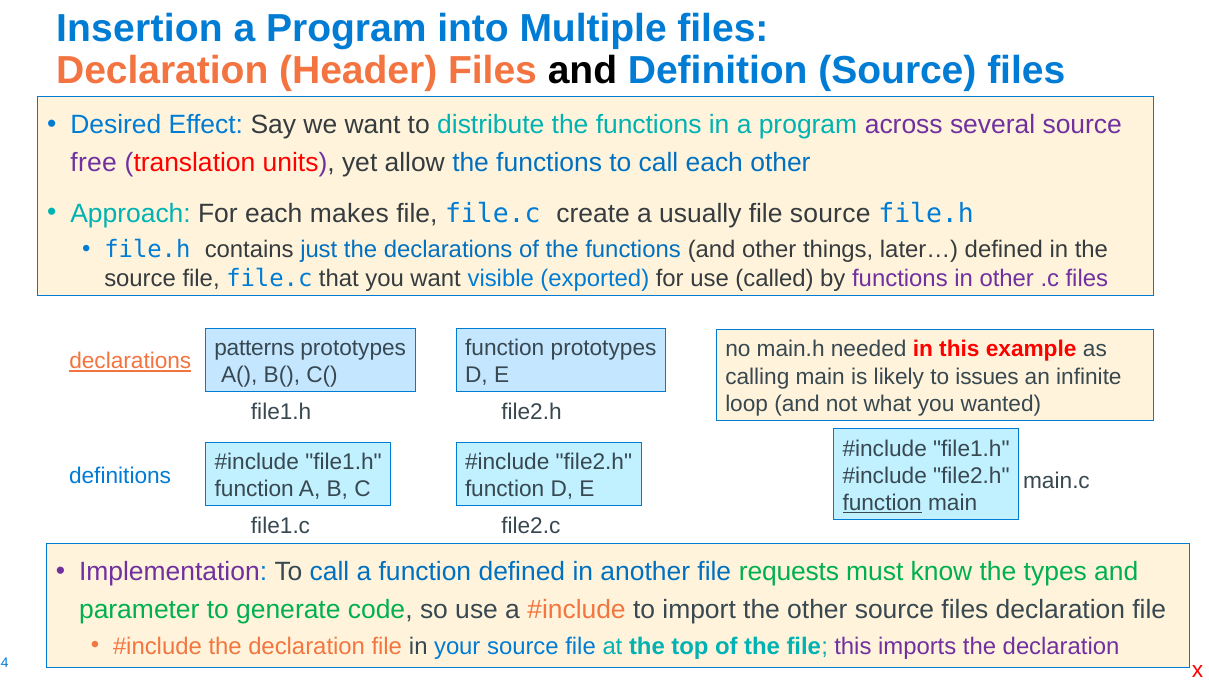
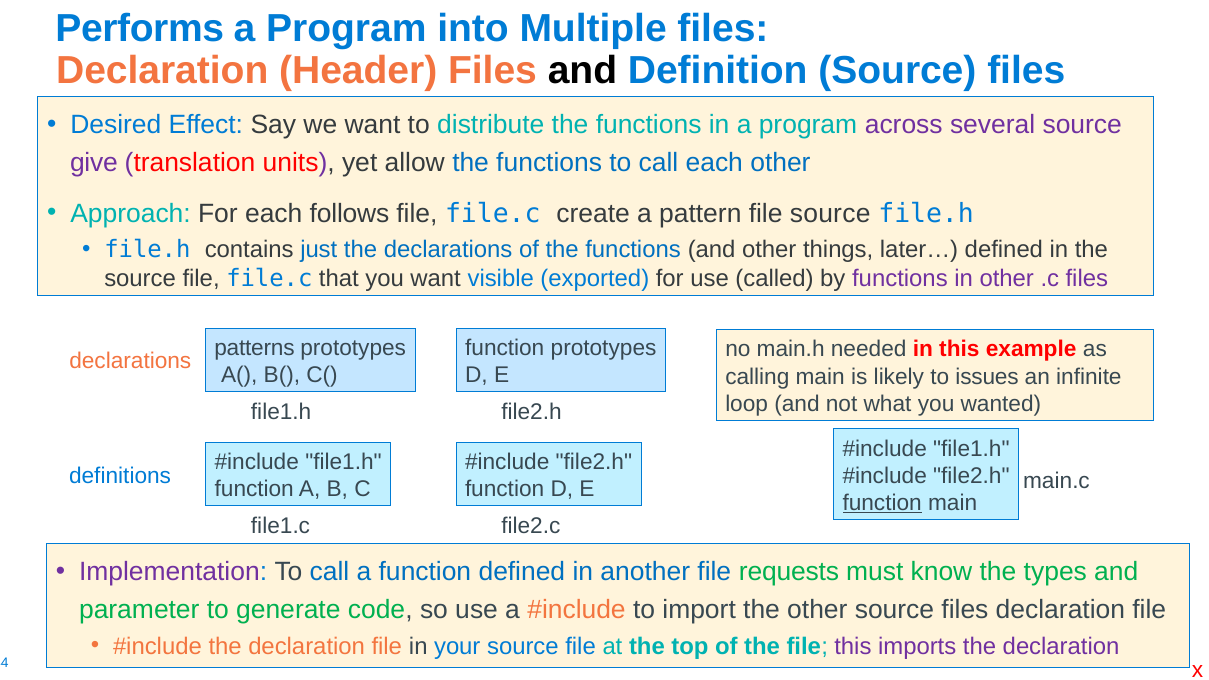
Insertion: Insertion -> Performs (140, 28)
free: free -> give (94, 163)
makes: makes -> follows (350, 214)
usually: usually -> pattern (700, 214)
declarations underline: present -> none (130, 361)
